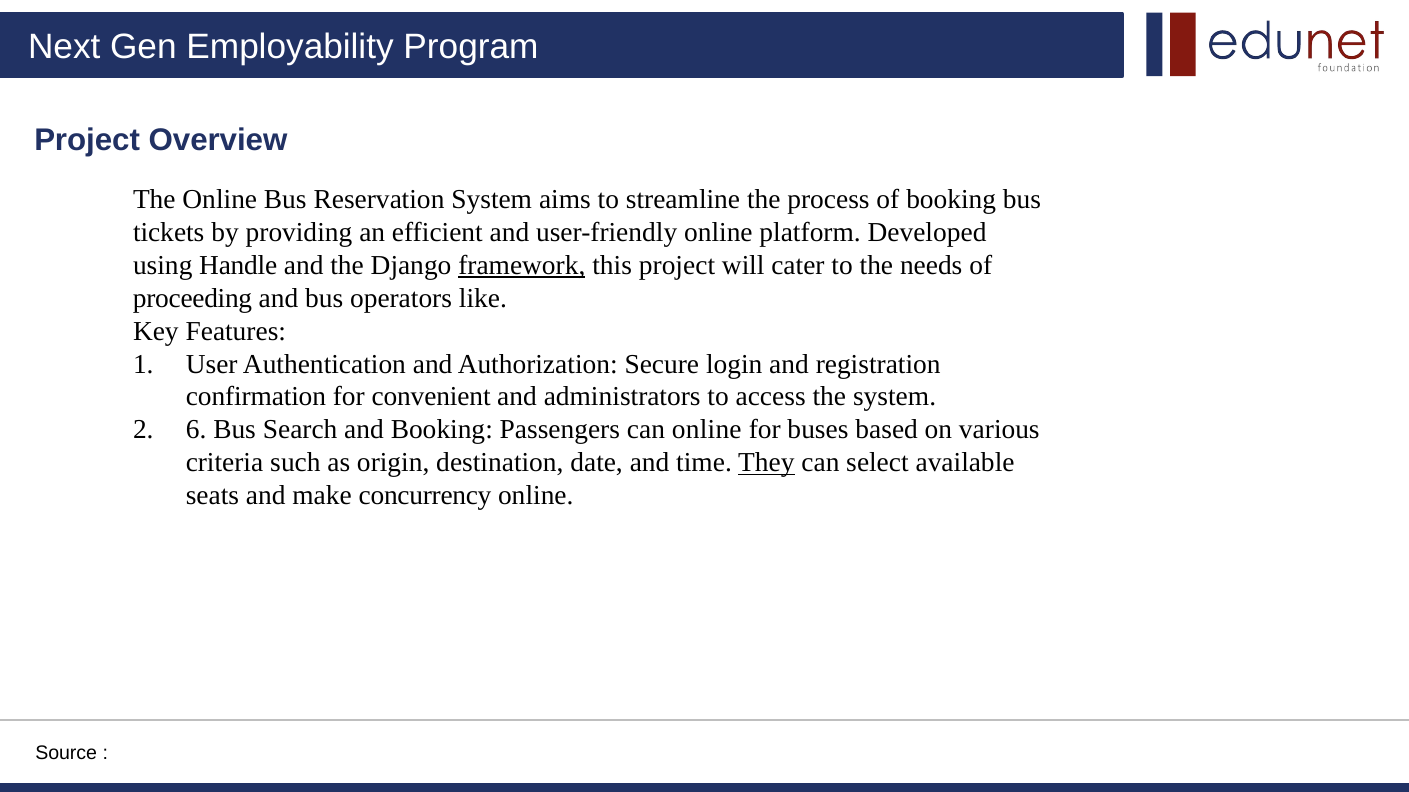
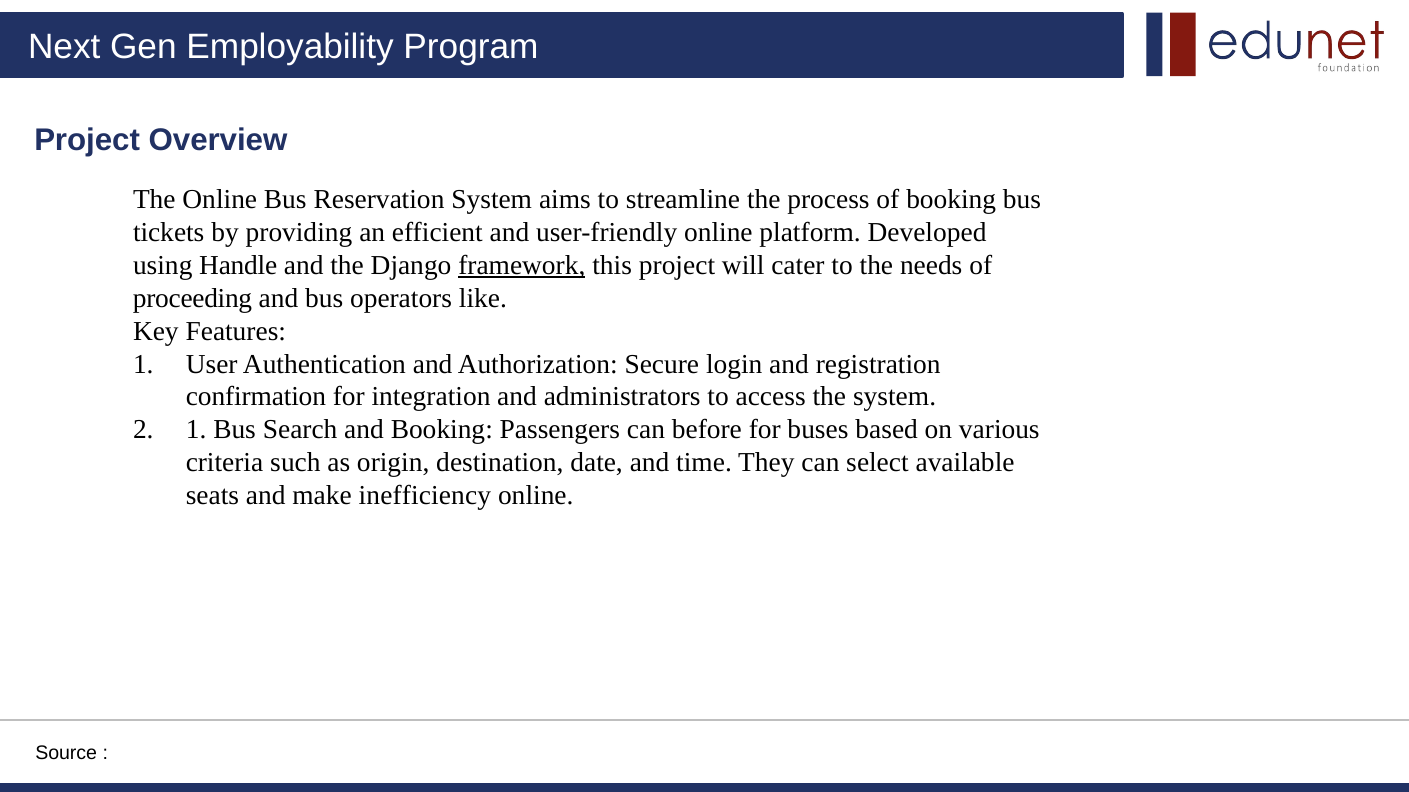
convenient: convenient -> integration (431, 397)
2 6: 6 -> 1 (196, 430)
can online: online -> before (707, 430)
They underline: present -> none (766, 463)
concurrency: concurrency -> inefficiency (425, 496)
